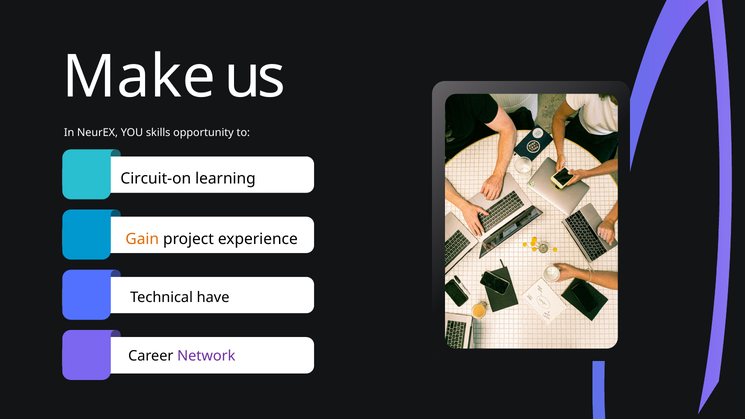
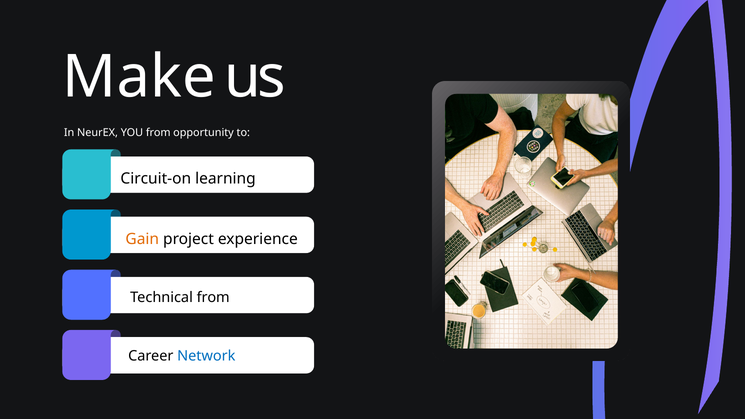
YOU skills: skills -> from (158, 133)
Technical have: have -> from (213, 297)
Network colour: purple -> blue (206, 356)
